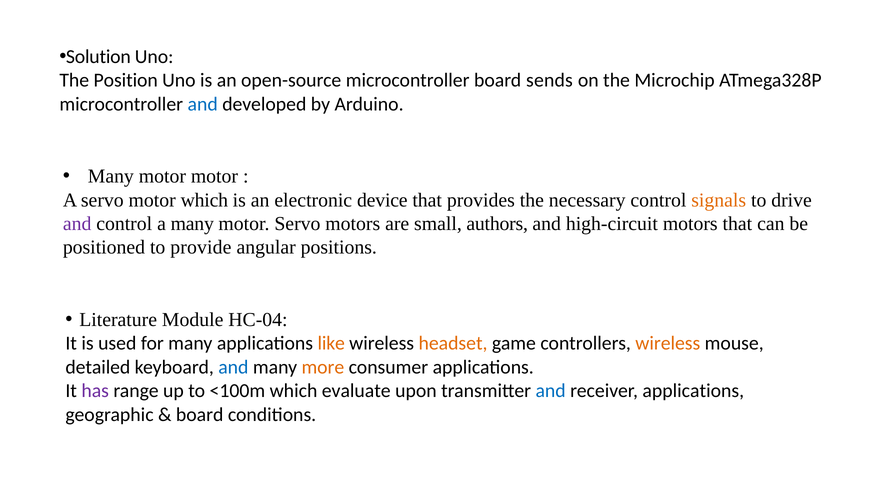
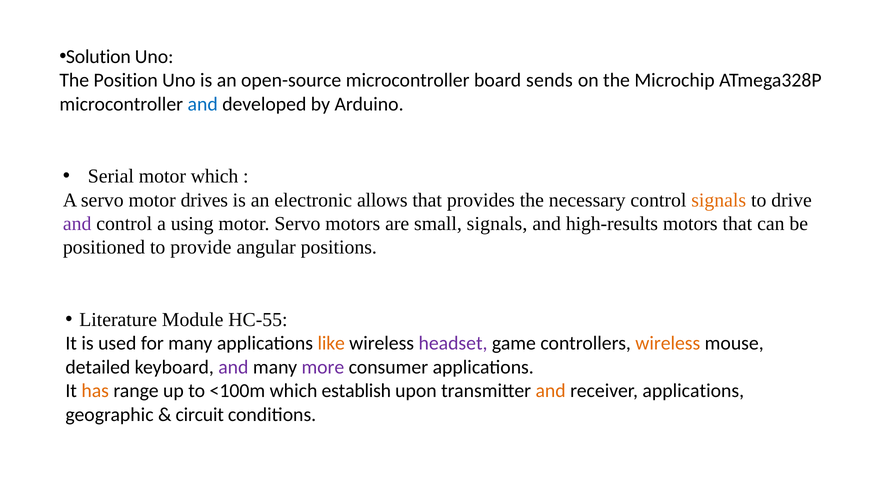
Many: Many -> Serial (111, 176)
motor motor: motor -> which (215, 176)
motor which: which -> drives (204, 200)
device: device -> allows (382, 200)
a many: many -> using (192, 223)
small authors: authors -> signals (497, 223)
high-circuit: high-circuit -> high-results (612, 223)
HC-04: HC-04 -> HC-55 (258, 319)
headset colour: orange -> purple (453, 343)
and colour: blue -> purple (233, 367)
more colour: orange -> purple (323, 367)
has colour: purple -> orange (95, 390)
evaluate: evaluate -> establish (356, 390)
and colour: blue -> orange (551, 390)
board: board -> circuit (200, 414)
